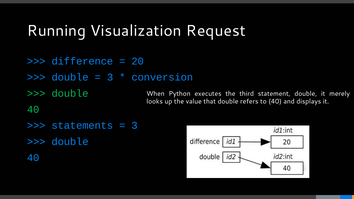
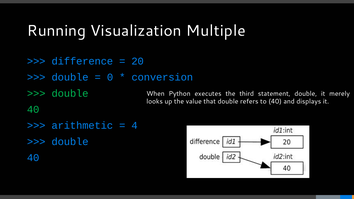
Request: Request -> Multiple (216, 31)
3: 3 -> 0 (110, 77)
statements: statements -> arithmetic (82, 126)
3: 3 -> 4 (135, 126)
